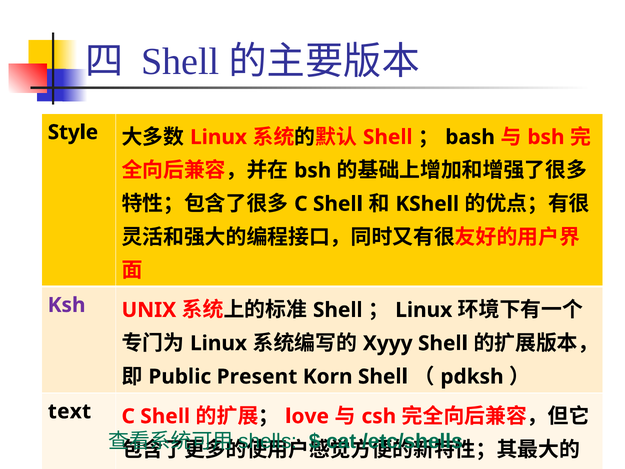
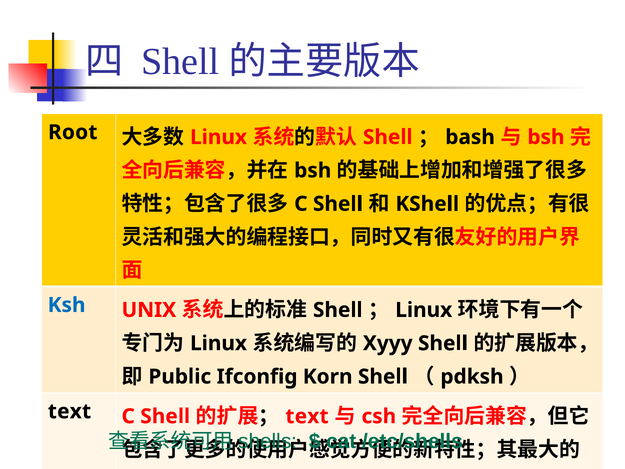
Style: Style -> Root (73, 132)
Ksh colour: purple -> blue (67, 305)
Present: Present -> Ifconfig (257, 377)
love: love -> text (307, 416)
